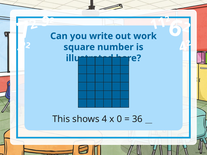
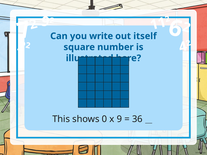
work: work -> itself (145, 36)
4: 4 -> 0 (104, 119)
0: 0 -> 9 (119, 119)
